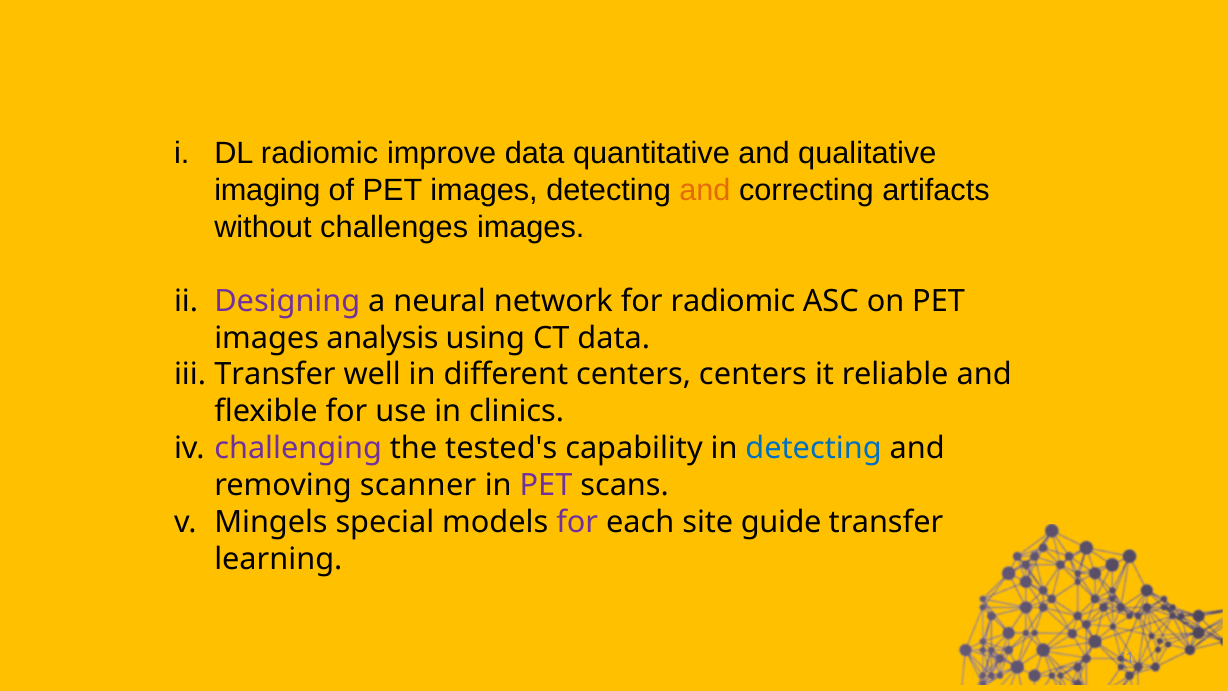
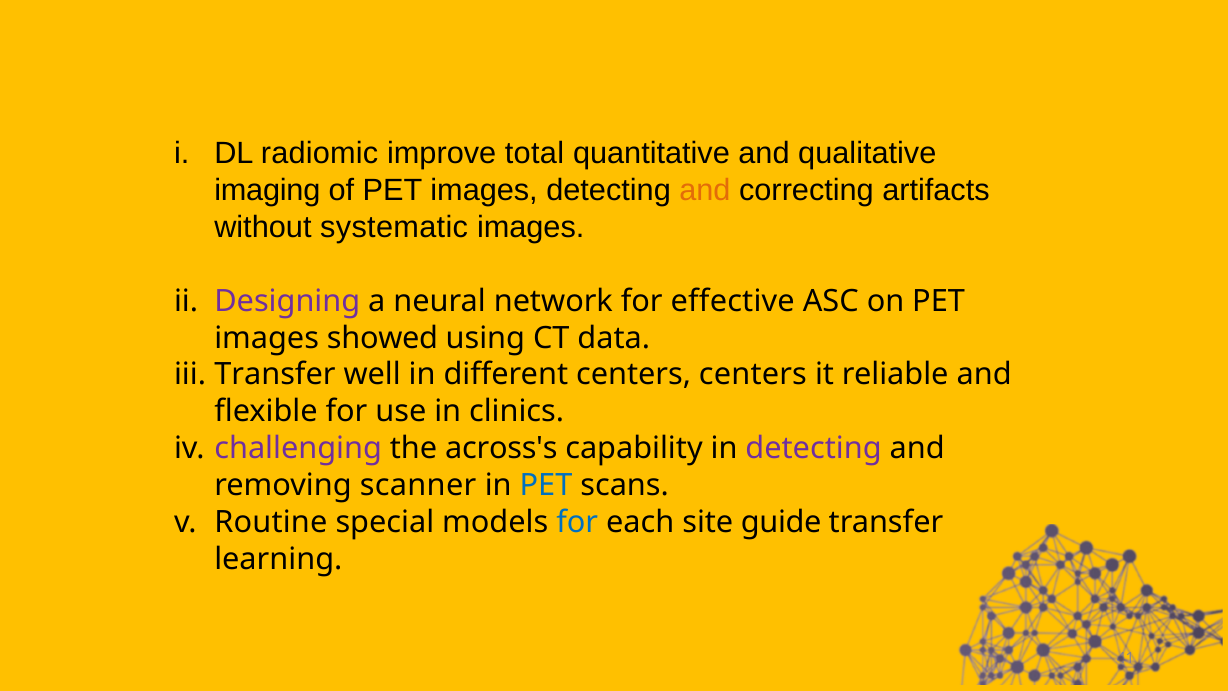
improve data: data -> total (534, 154)
challenges: challenges -> systematic (394, 227)
for radiomic: radiomic -> effective (733, 301)
analysis: analysis -> showed (382, 338)
tested's: tested's -> across's (501, 448)
detecting colour: blue -> purple (814, 448)
PET colour: purple -> blue (546, 485)
Mingels: Mingels -> Routine (271, 522)
for colour: purple -> blue (577, 522)
